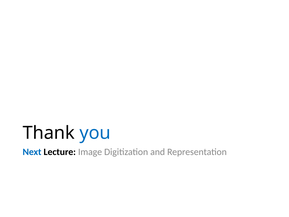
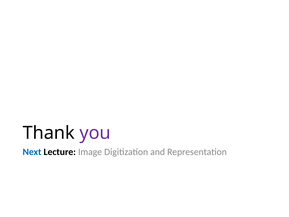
you colour: blue -> purple (95, 133)
